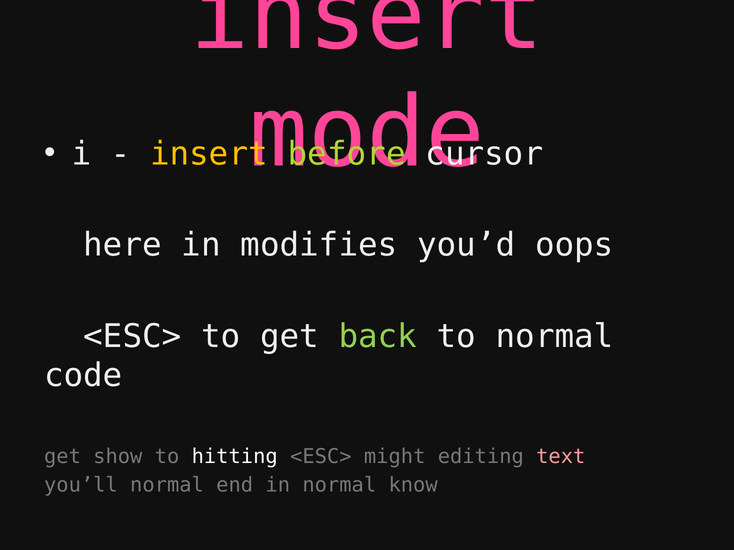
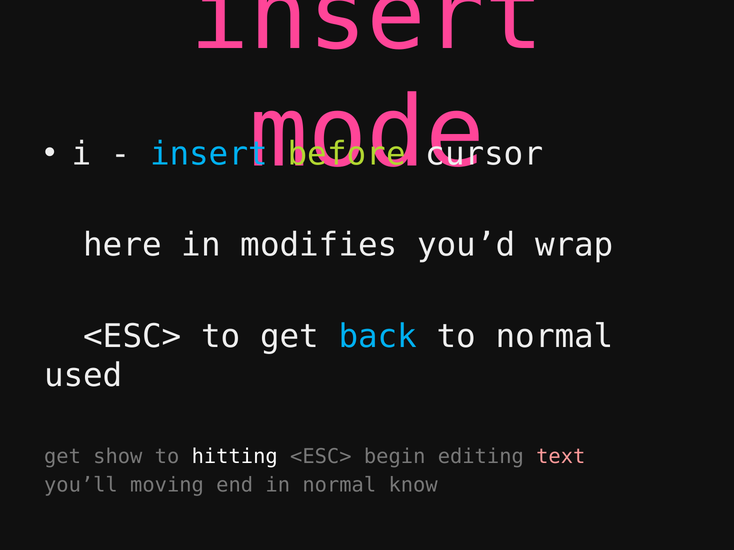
insert colour: yellow -> light blue (209, 154)
oops: oops -> wrap (574, 245)
back colour: light green -> light blue (378, 337)
code: code -> used (83, 376)
might: might -> begin (395, 457)
you’ll normal: normal -> moving (167, 485)
